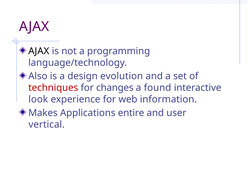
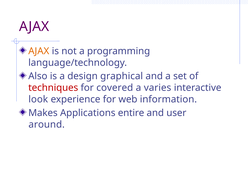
AJAX colour: black -> orange (39, 51)
evolution: evolution -> graphical (122, 76)
changes: changes -> covered (115, 88)
found: found -> varies (158, 88)
vertical: vertical -> around (47, 124)
